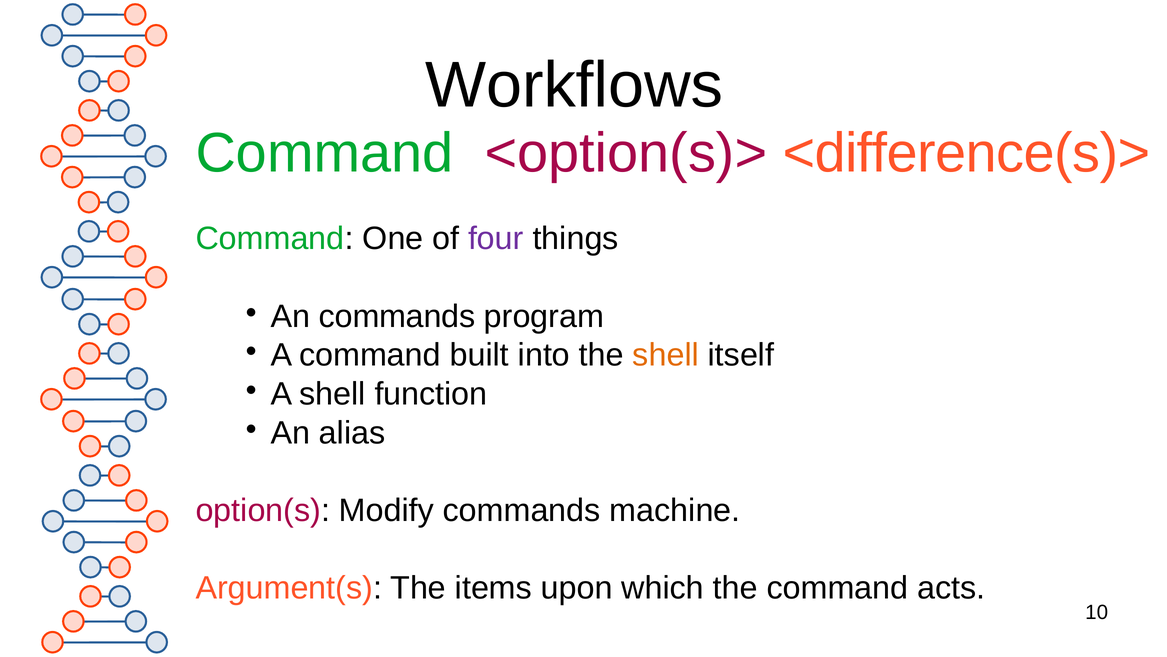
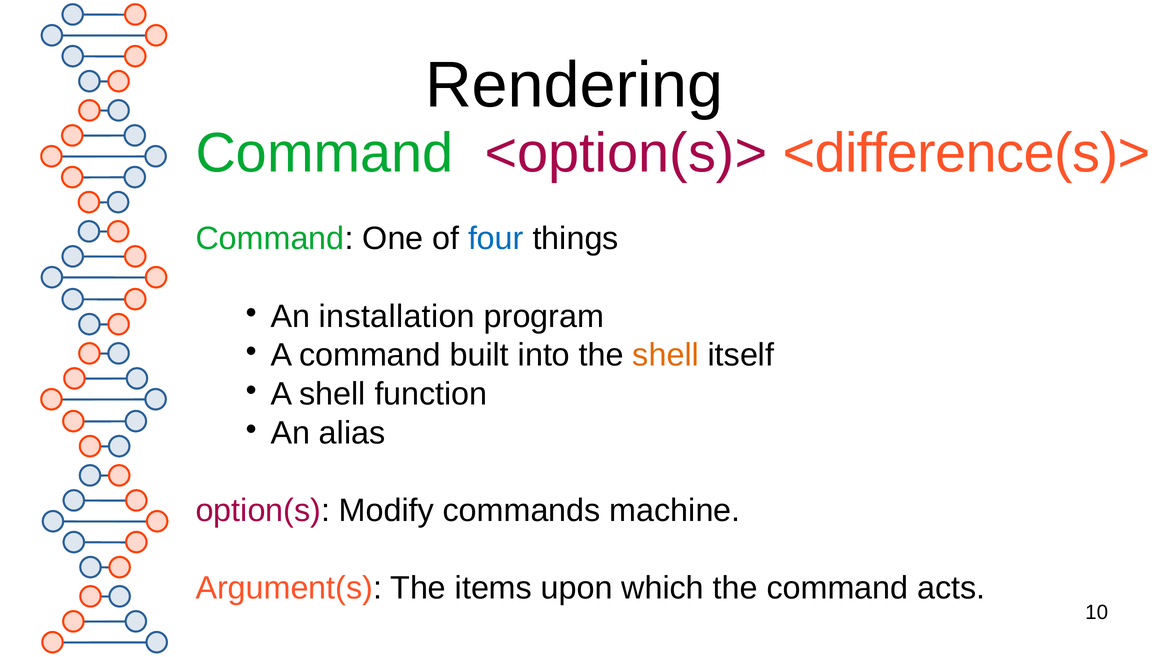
Workflows: Workflows -> Rendering (574, 85)
four colour: purple -> blue (496, 239)
An commands: commands -> installation (397, 316)
